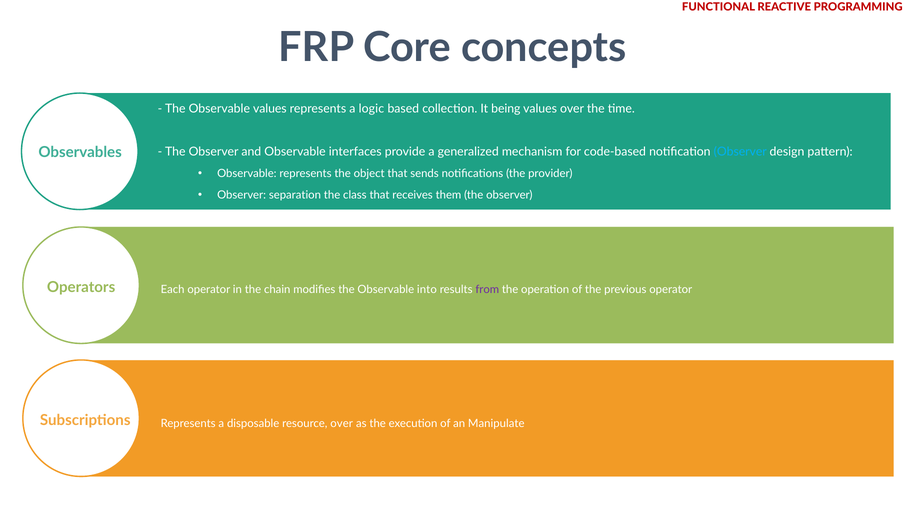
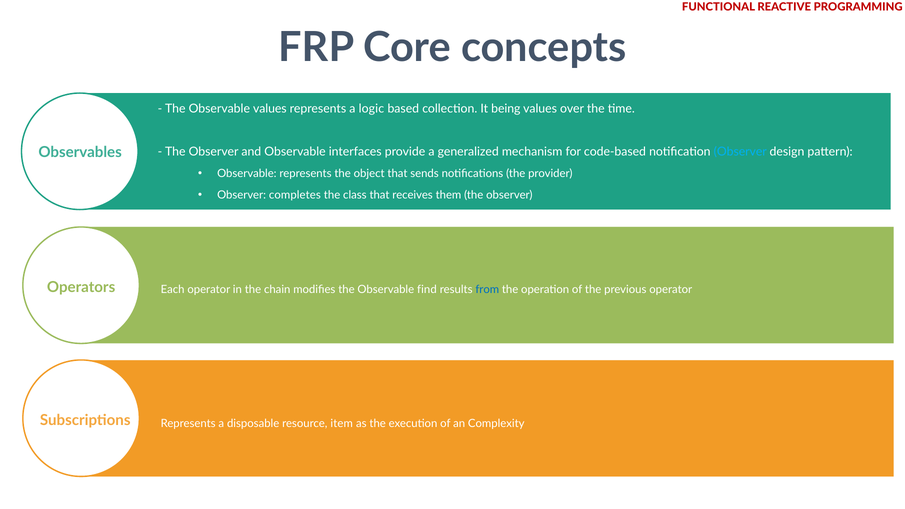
separation: separation -> completes (295, 195)
into: into -> find (427, 290)
from colour: purple -> blue (487, 290)
resource over: over -> item (342, 424)
Manipulate: Manipulate -> Complexity (496, 424)
